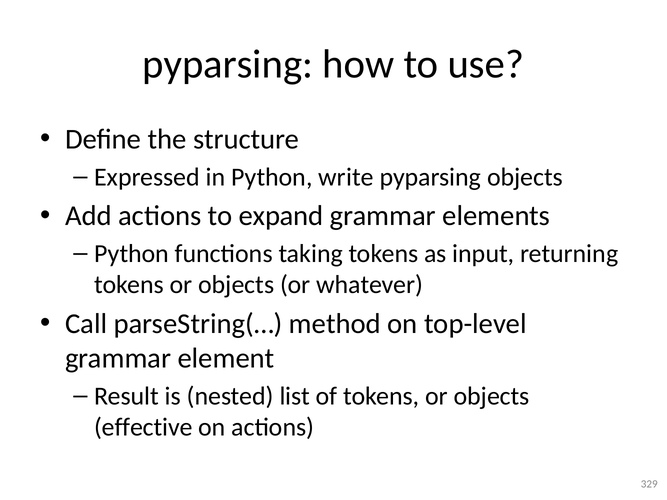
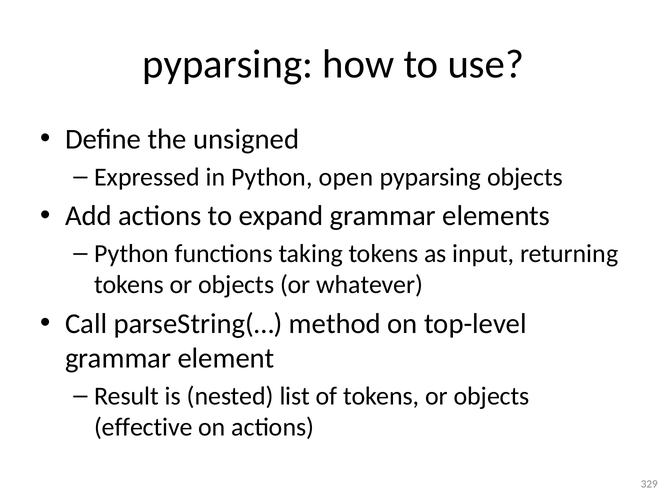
structure: structure -> unsigned (246, 139)
write: write -> open (346, 177)
